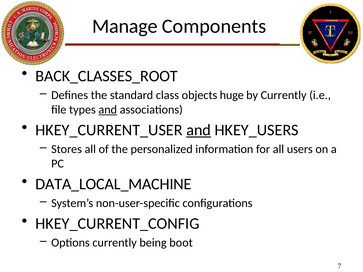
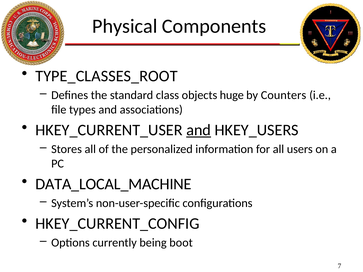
Manage: Manage -> Physical (125, 26)
BACK_CLASSES_ROOT: BACK_CLASSES_ROOT -> TYPE_CLASSES_ROOT (106, 76)
by Currently: Currently -> Counters (284, 95)
and underline: present -> none (108, 110)
